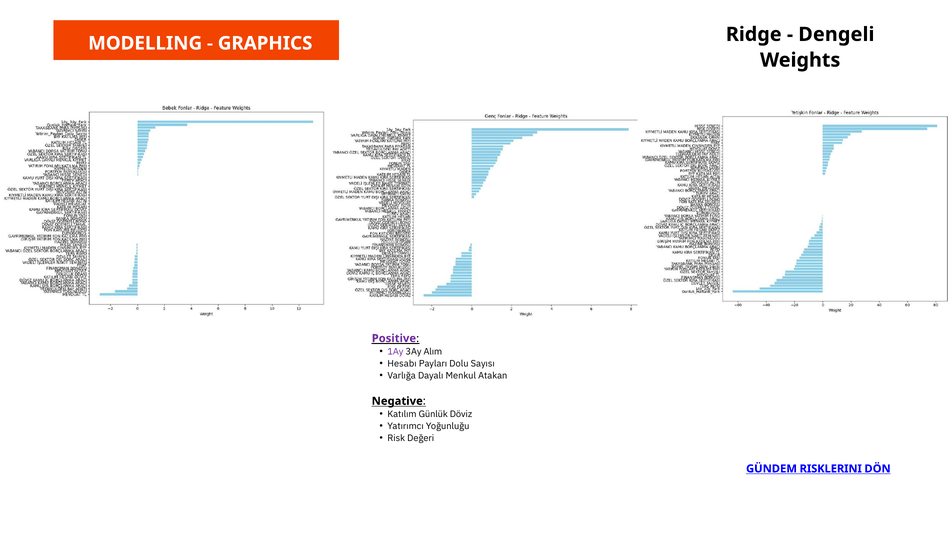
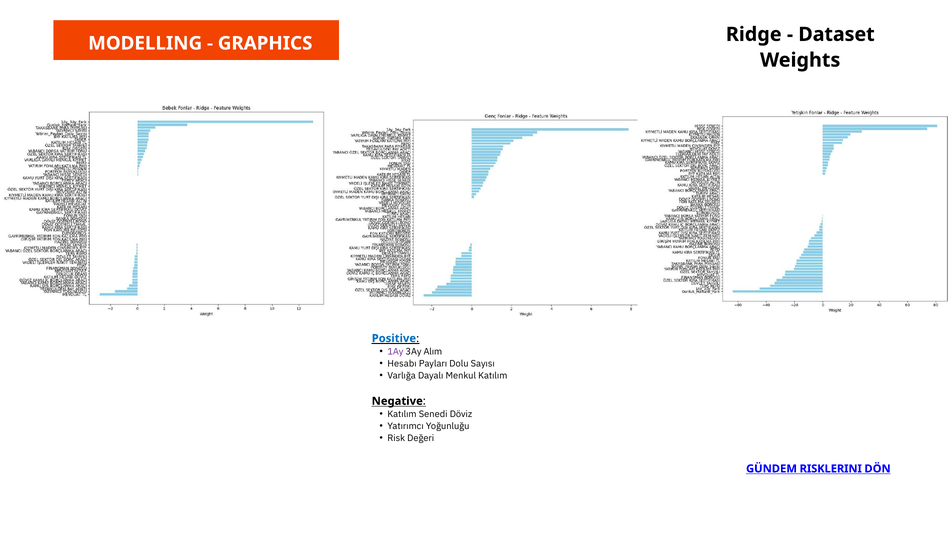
Dengeli: Dengeli -> Dataset (837, 34)
Positive colour: purple -> blue (394, 338)
Menkul Atakan: Atakan -> Katılım (493, 375)
Günlük: Günlük -> Senedi (433, 414)
